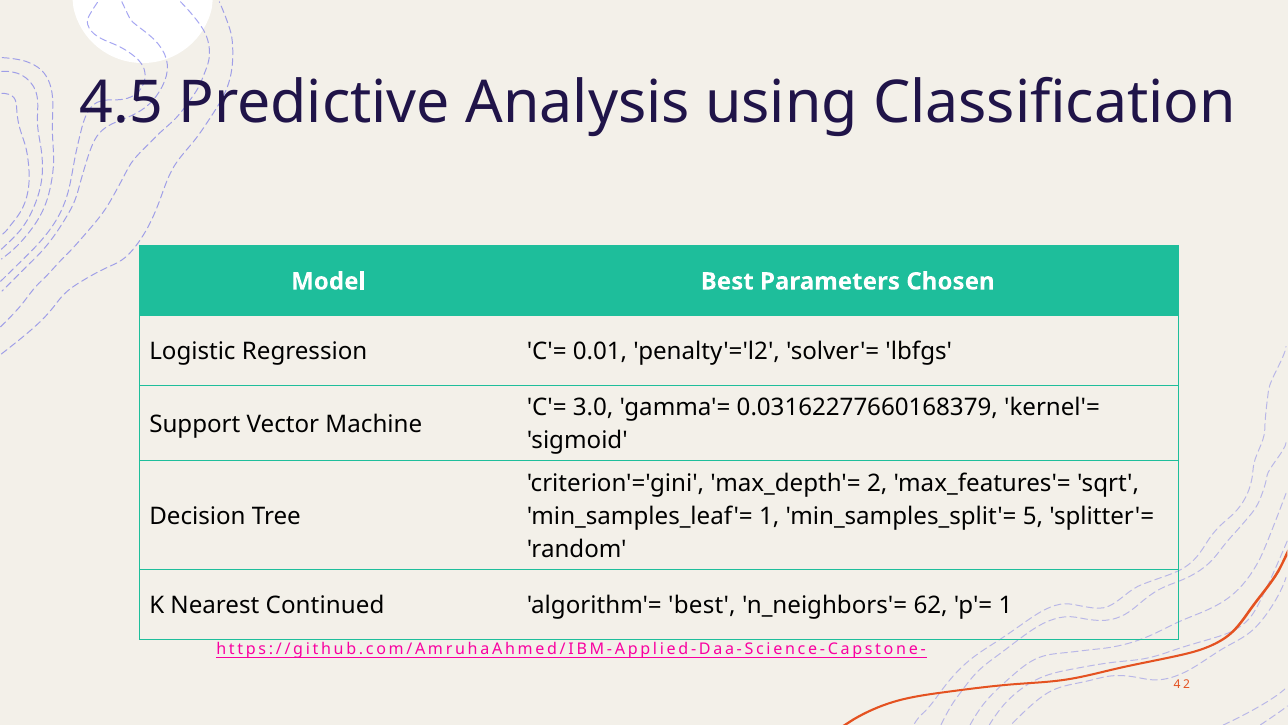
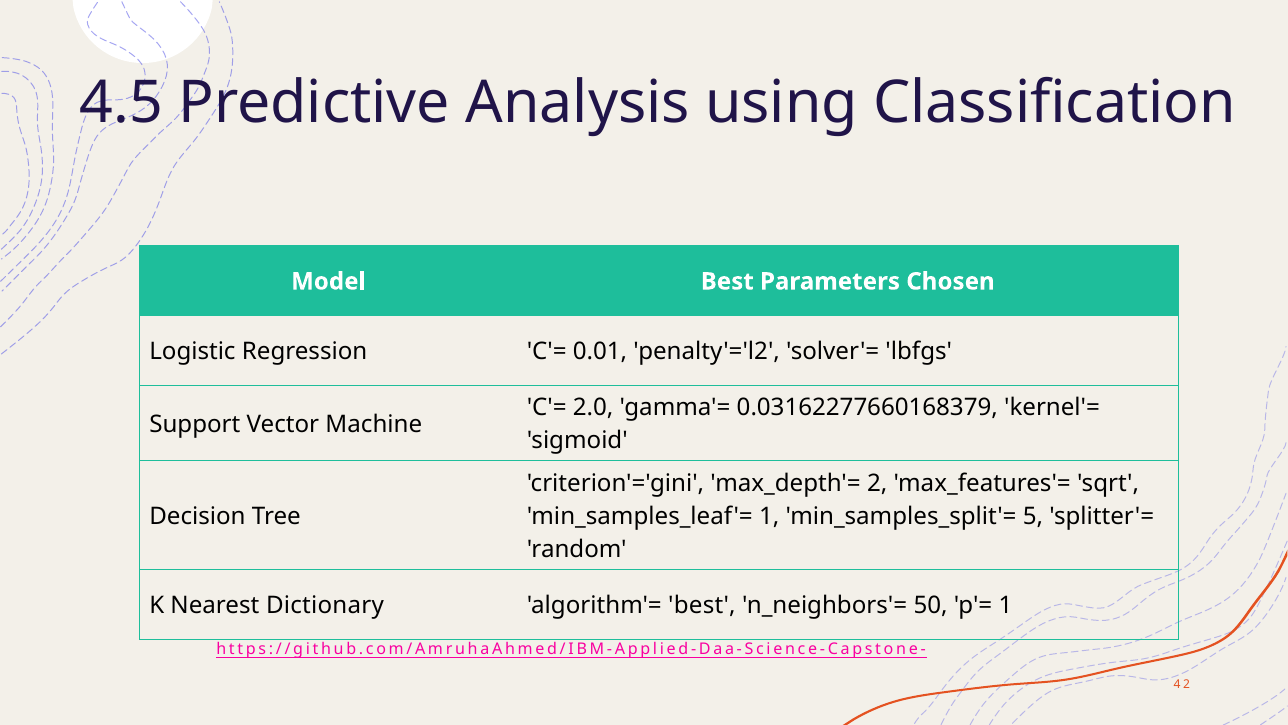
3.0: 3.0 -> 2.0 (593, 408)
Continued: Continued -> Dictionary (325, 605)
62: 62 -> 50 (931, 605)
